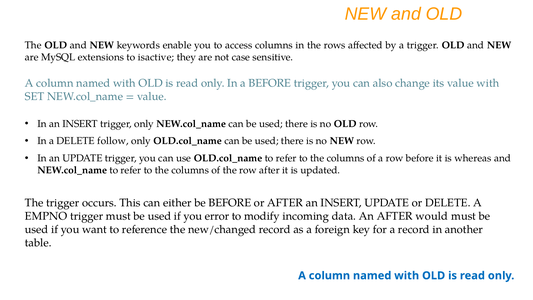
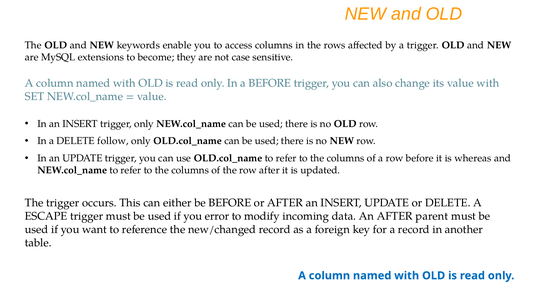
isactive: isactive -> become (156, 57)
EMPNO: EMPNO -> ESCAPE (46, 216)
would: would -> parent (432, 216)
